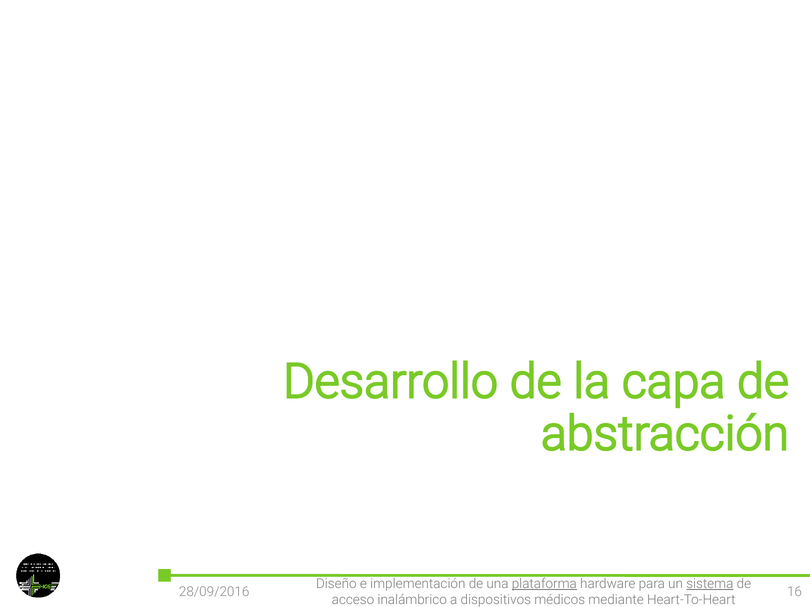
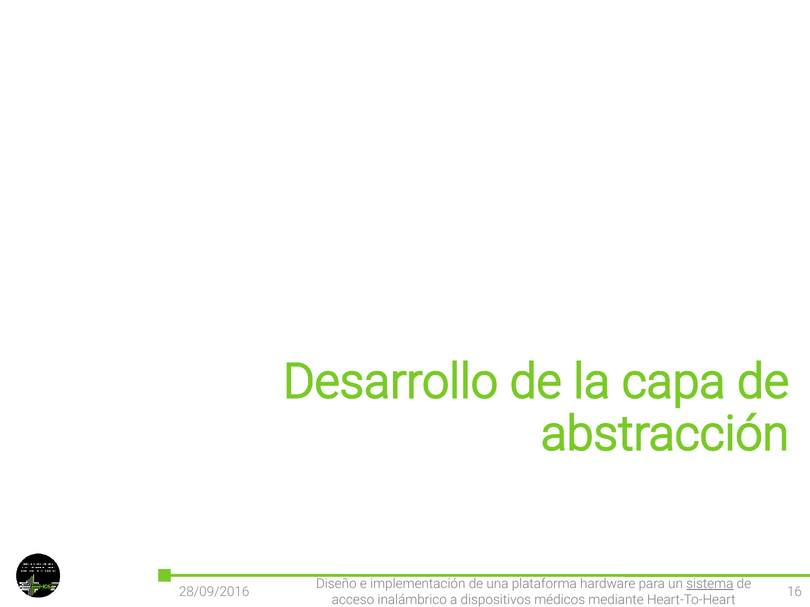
plataforma underline: present -> none (544, 584)
